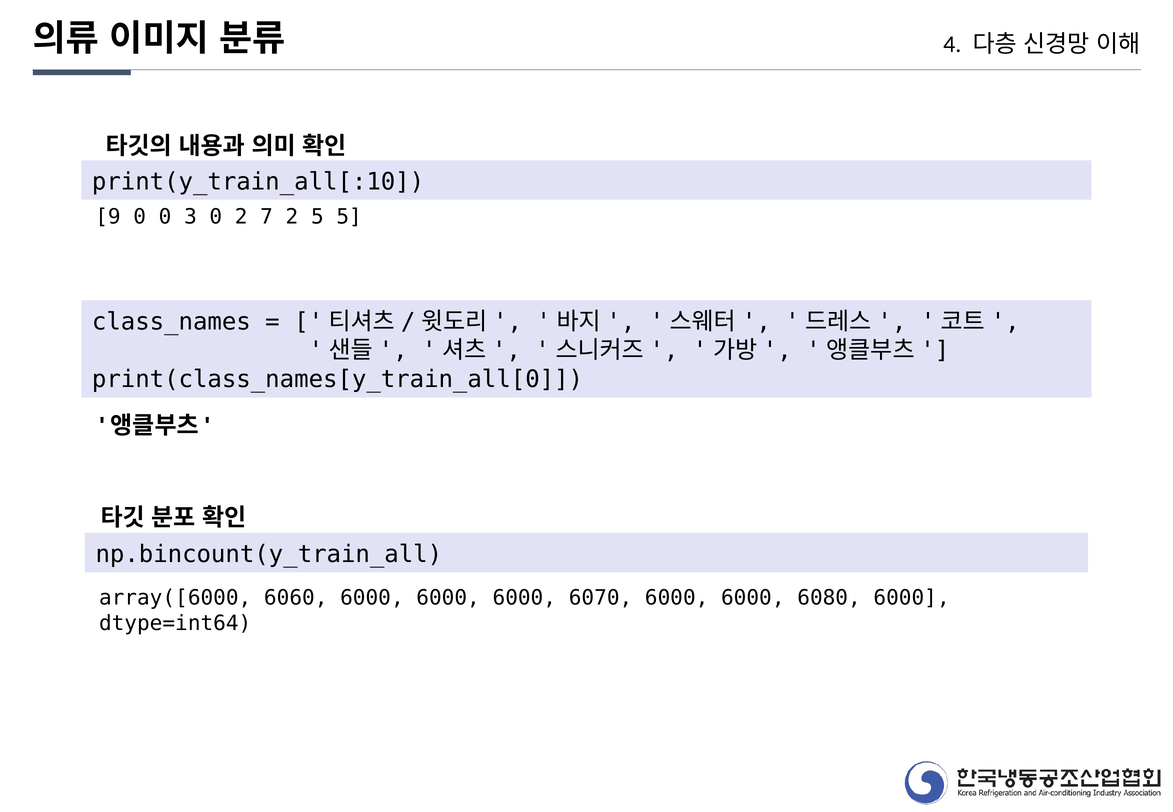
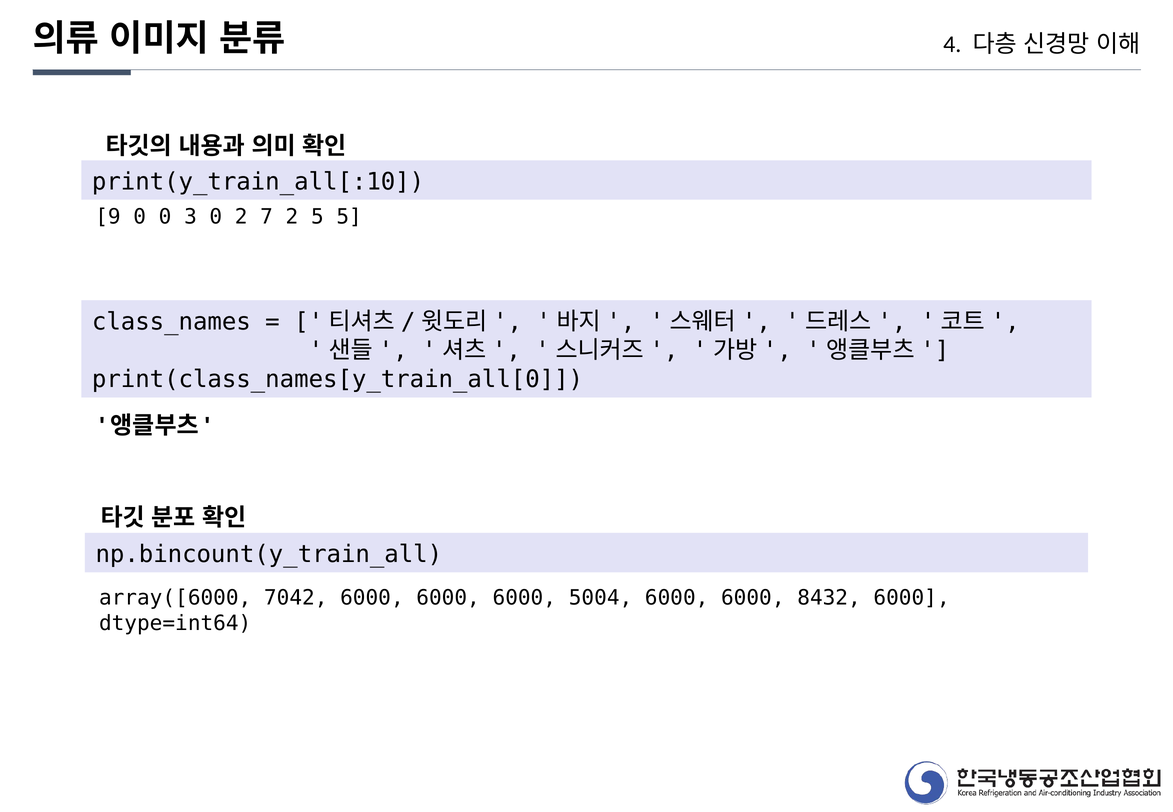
6060: 6060 -> 7042 (296, 598)
6070: 6070 -> 5004 (601, 598)
6080: 6080 -> 8432 (829, 598)
